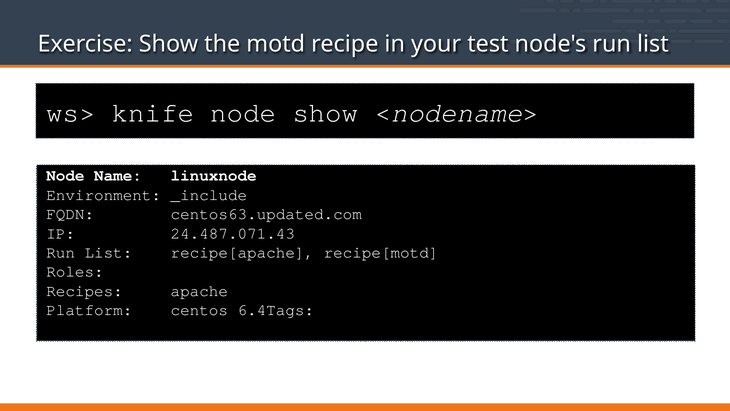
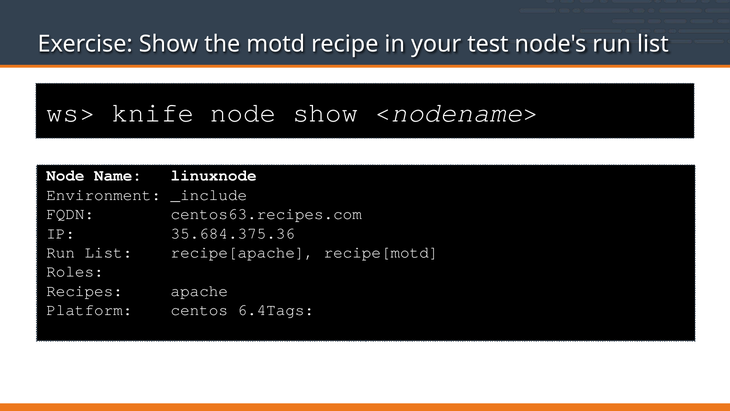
centos63.updated.com: centos63.updated.com -> centos63.recipes.com (266, 214)
24.487.071.43: 24.487.071.43 -> 35.684.375.36 (233, 233)
